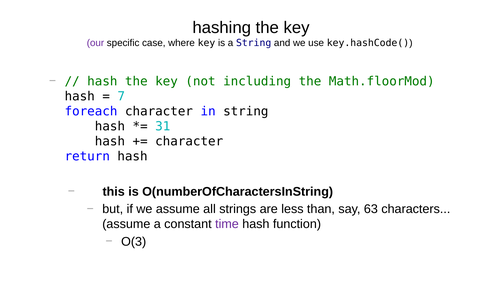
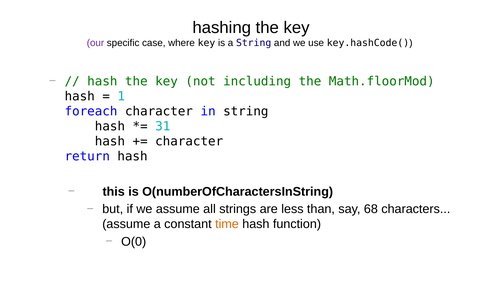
7: 7 -> 1 (121, 96)
63: 63 -> 68 (371, 209)
time colour: purple -> orange (227, 224)
O(3: O(3 -> O(0 (134, 242)
